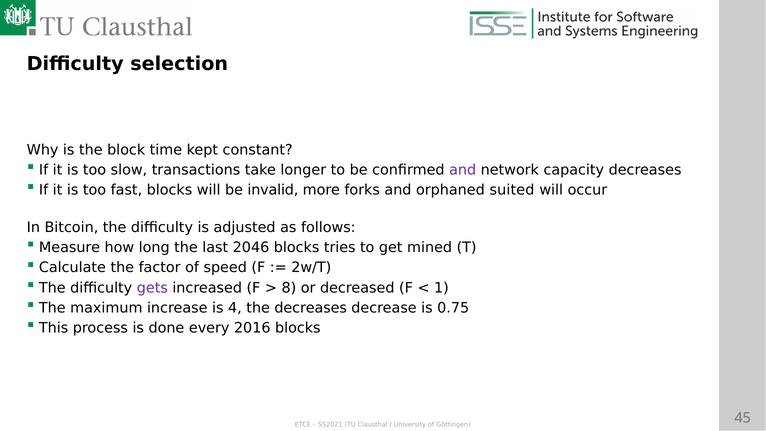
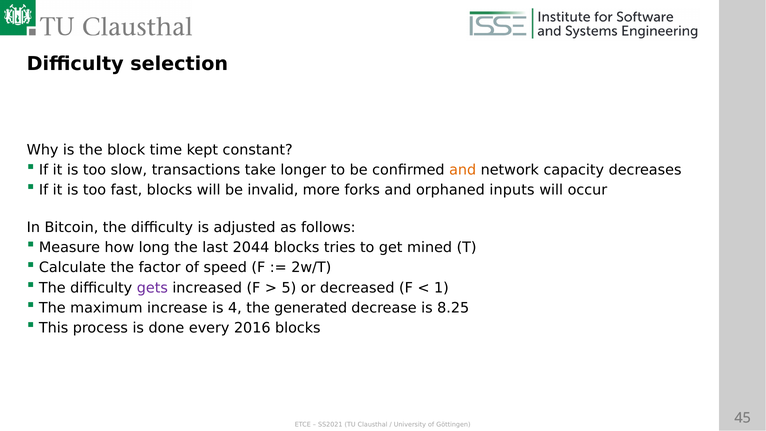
and colour: purple -> orange (463, 170)
suited: suited -> inputs (512, 190)
2046: 2046 -> 2044 (251, 247)
8: 8 -> 5 (289, 288)
the decreases: decreases -> generated (311, 308)
0.75: 0.75 -> 8.25 (453, 308)
